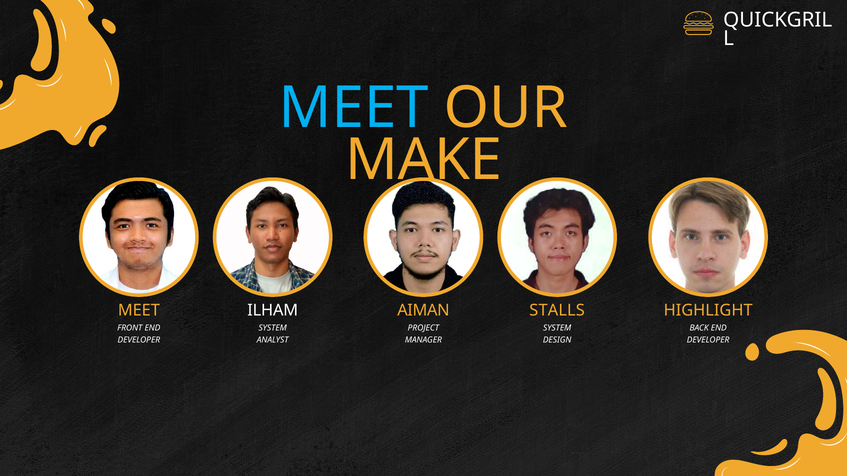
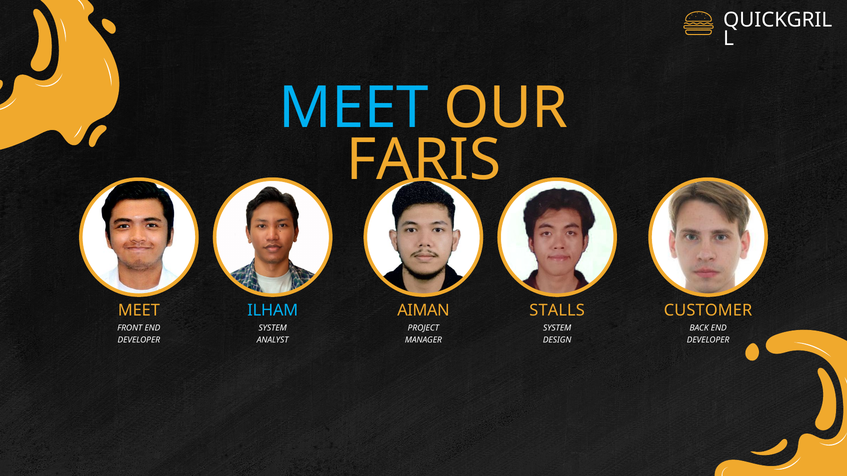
MAKE: MAKE -> FARIS (424, 160)
ILHAM colour: white -> light blue (273, 311)
HIGHLIGHT: HIGHLIGHT -> CUSTOMER (708, 311)
